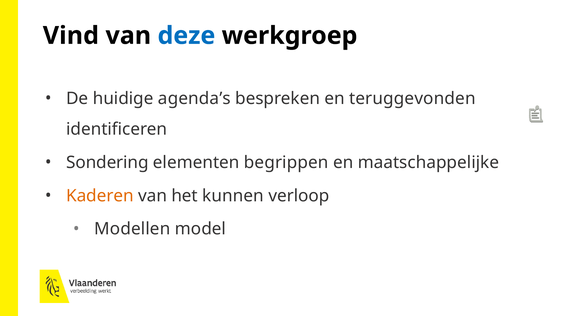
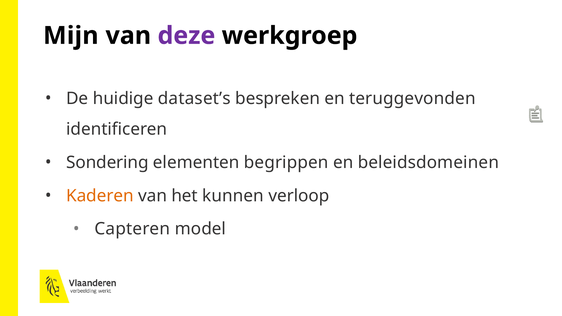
Vind: Vind -> Mijn (71, 36)
deze colour: blue -> purple (186, 36)
agenda’s: agenda’s -> dataset’s (194, 98)
maatschappelijke: maatschappelijke -> beleidsdomeinen (428, 163)
Modellen: Modellen -> Capteren (132, 229)
